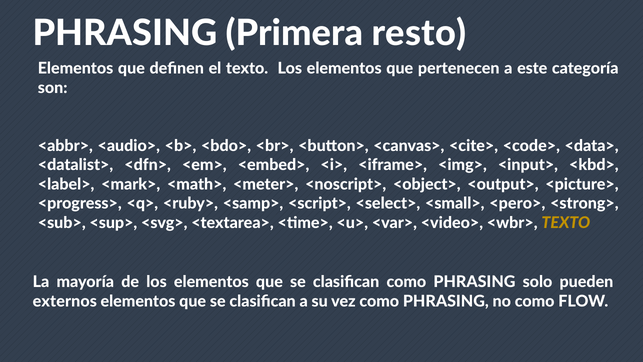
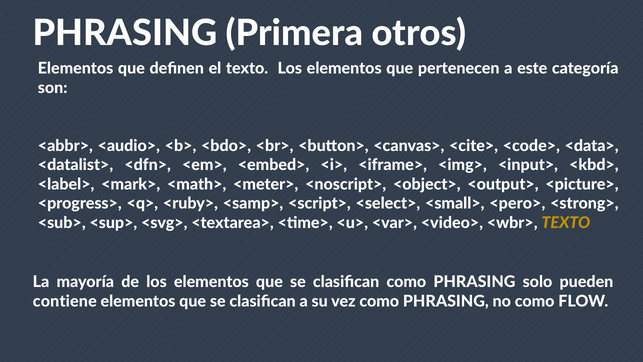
resto: resto -> otros (419, 33)
externos: externos -> contiene (65, 301)
